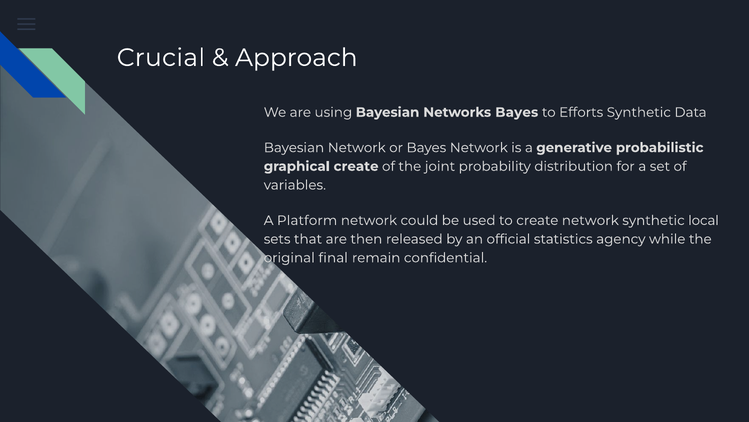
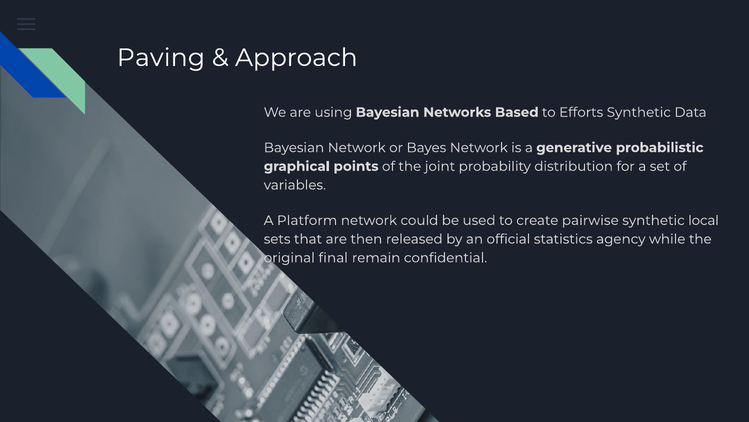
Crucial: Crucial -> Paving (161, 58)
Networks Bayes: Bayes -> Based (517, 112)
graphical create: create -> points (356, 166)
create network: network -> pairwise (590, 220)
